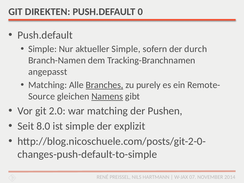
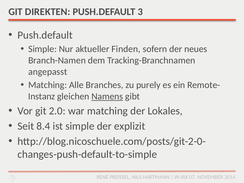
0: 0 -> 3 (140, 12)
aktueller Simple: Simple -> Finden (126, 49)
durch: durch -> neues (196, 49)
Branches underline: present -> none (105, 85)
Source: Source -> Instanz (42, 96)
Pushen: Pushen -> Lokales (165, 111)
8.0: 8.0 -> 8.4 (43, 126)
